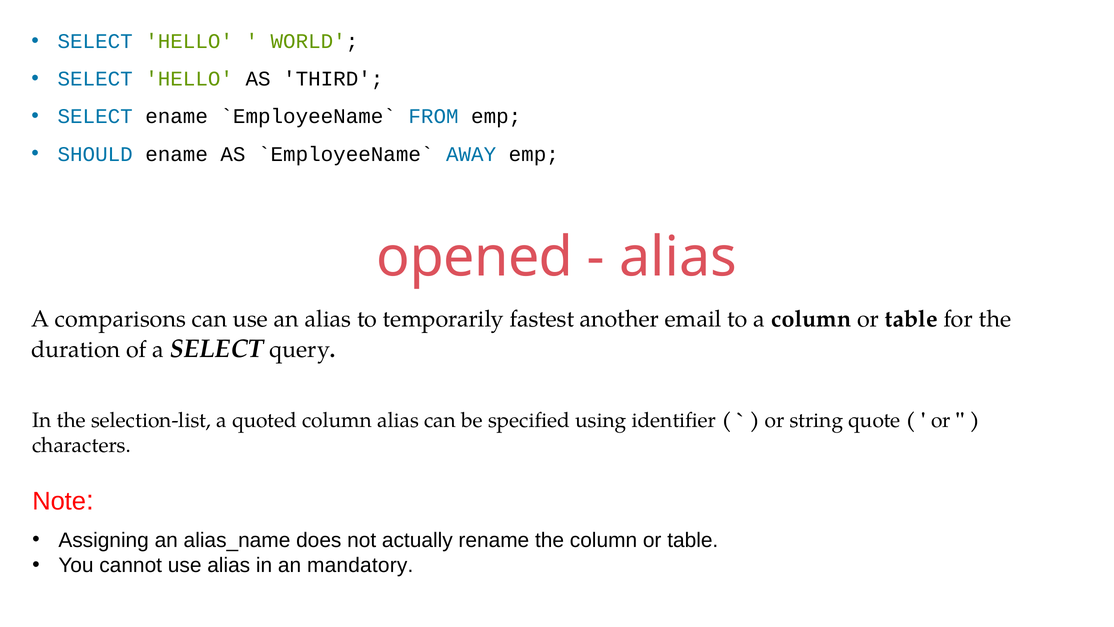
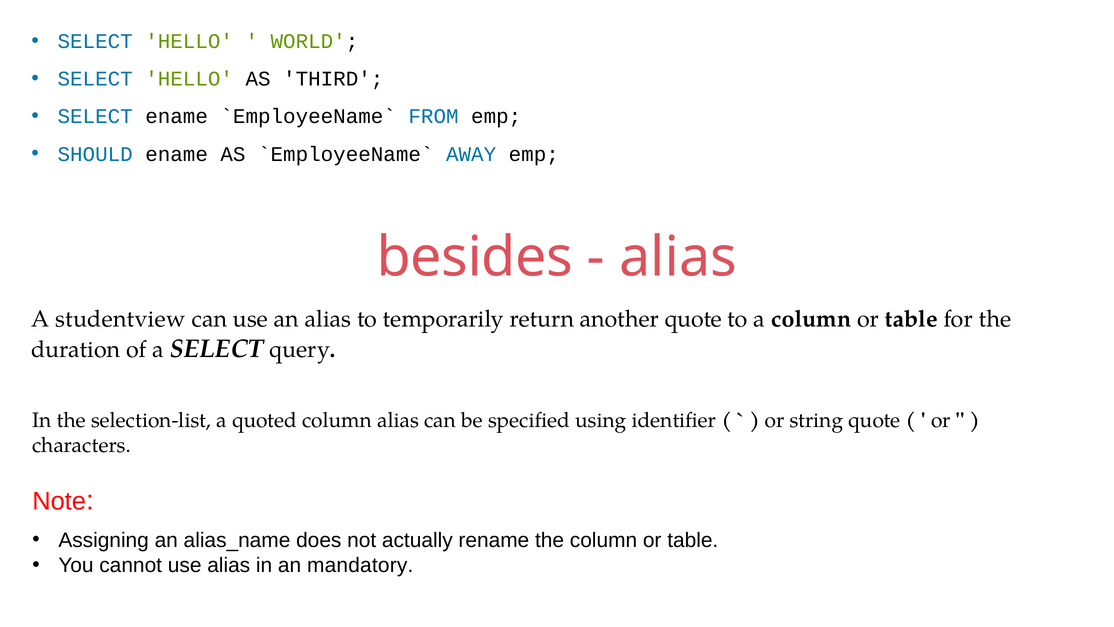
opened: opened -> besides (475, 257)
comparisons: comparisons -> studentview (120, 319)
fastest: fastest -> return (542, 319)
another email: email -> quote (693, 319)
